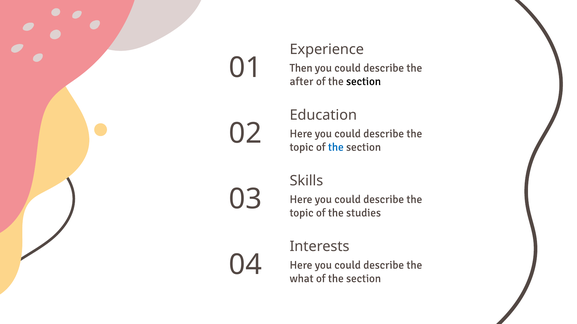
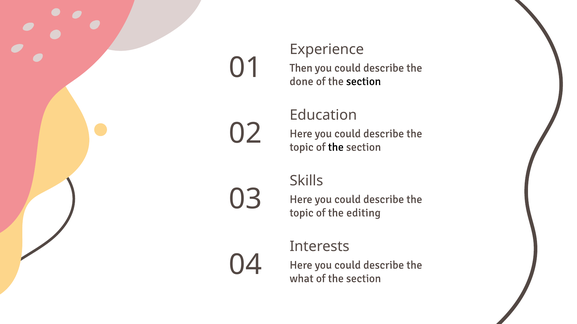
after: after -> done (301, 82)
the colour: blue -> black (336, 147)
studies: studies -> editing (364, 213)
